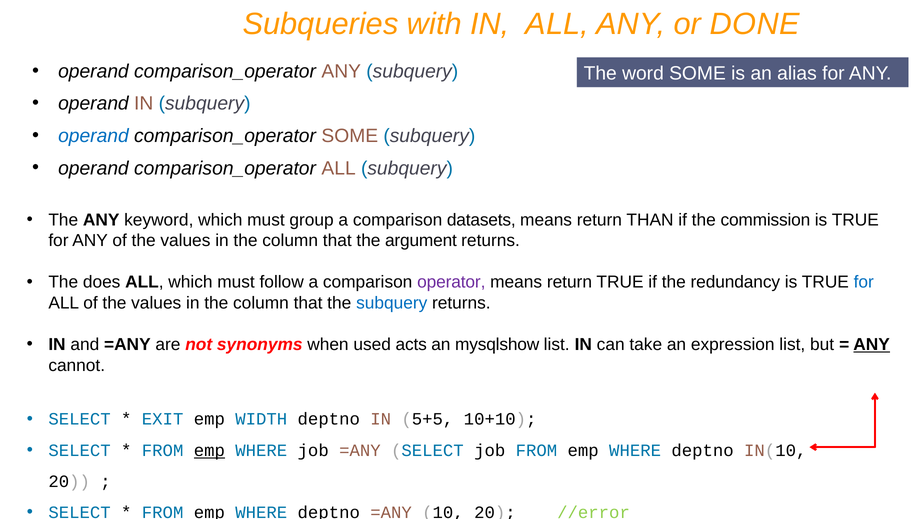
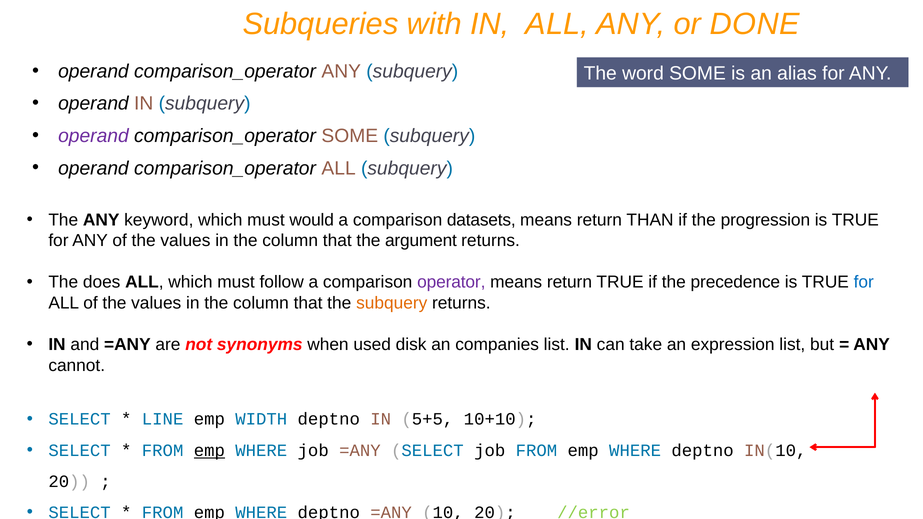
operand colour: blue -> purple (93, 136)
group: group -> would (312, 220)
commission: commission -> progression (765, 220)
redundancy: redundancy -> precedence (735, 282)
subquery colour: blue -> orange (392, 303)
acts: acts -> disk (411, 345)
mysqlshow: mysqlshow -> companies (497, 345)
ANY underline: present -> none (872, 345)
EXIT: EXIT -> LINE (163, 419)
